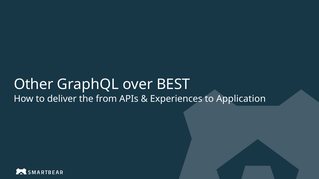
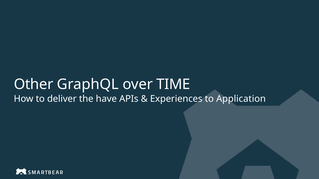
BEST: BEST -> TIME (173, 85)
from: from -> have (106, 99)
